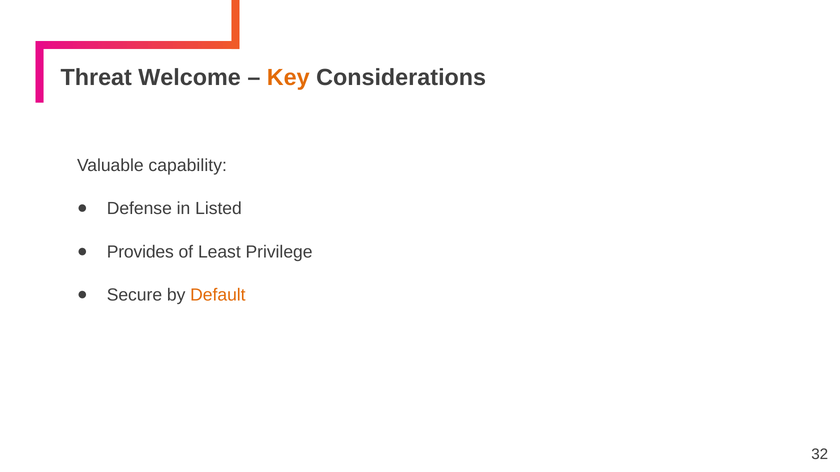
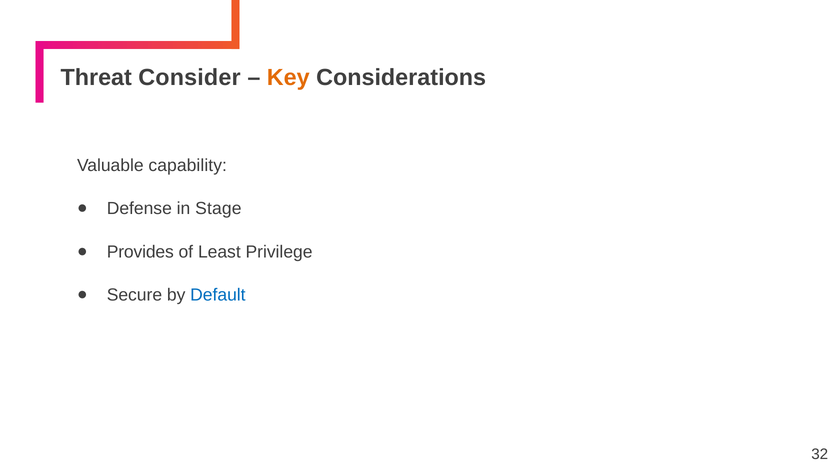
Welcome: Welcome -> Consider (189, 78)
Listed: Listed -> Stage (218, 209)
Default colour: orange -> blue (218, 295)
